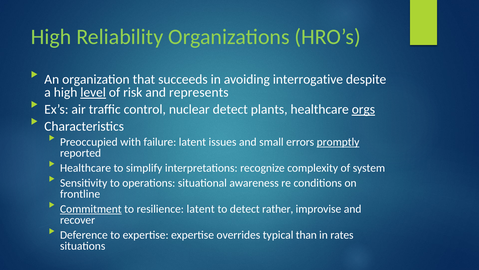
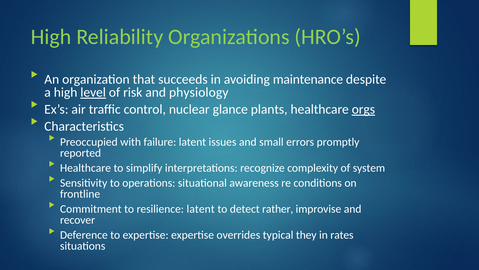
interrogative: interrogative -> maintenance (308, 79)
represents: represents -> physiology (199, 92)
nuclear detect: detect -> glance (230, 109)
promptly underline: present -> none (338, 142)
Commitment underline: present -> none (91, 209)
than: than -> they (306, 235)
